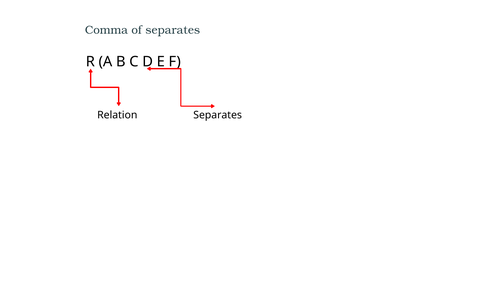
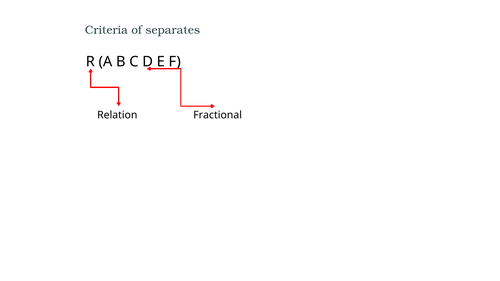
Comma: Comma -> Criteria (106, 30)
Relation Separates: Separates -> Fractional (218, 115)
